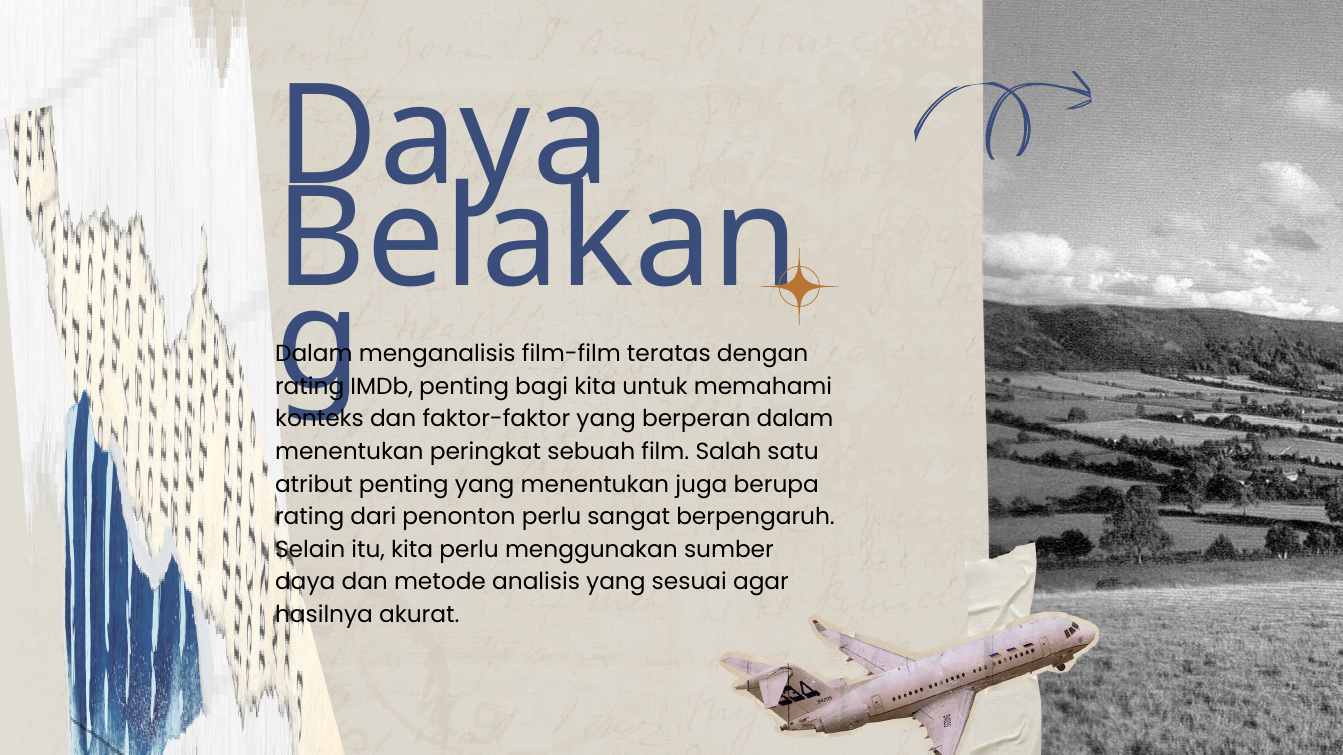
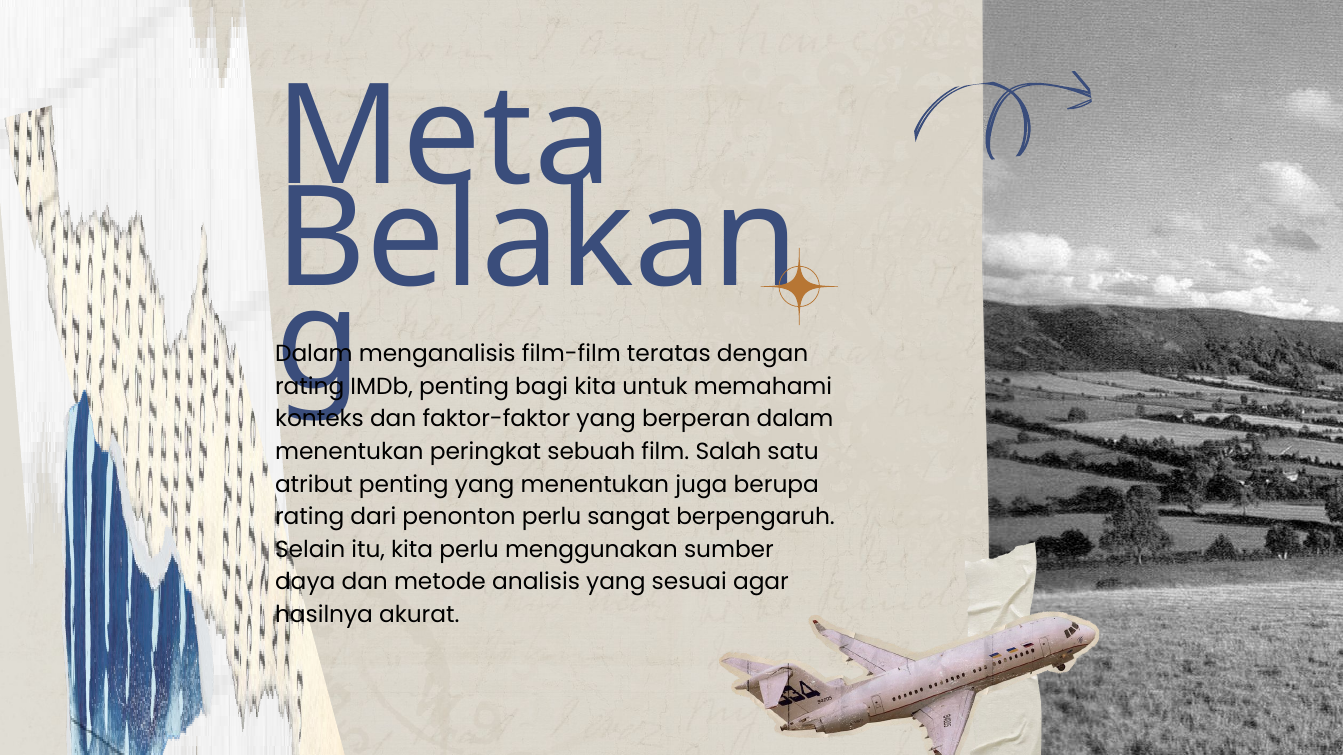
Daya: Daya -> Meta (444, 137)
